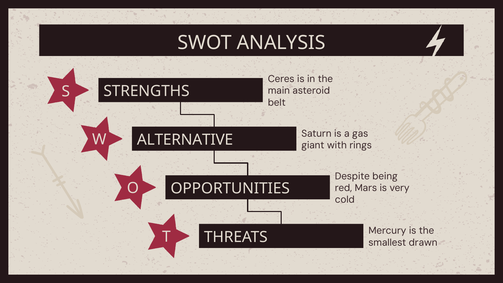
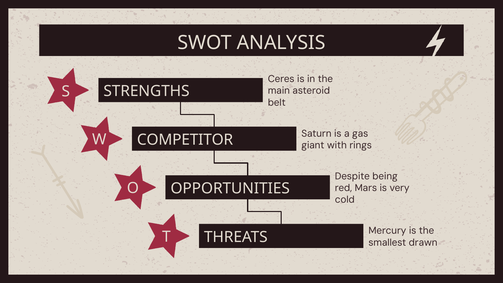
ALTERNATIVE: ALTERNATIVE -> COMPETITOR (185, 140)
